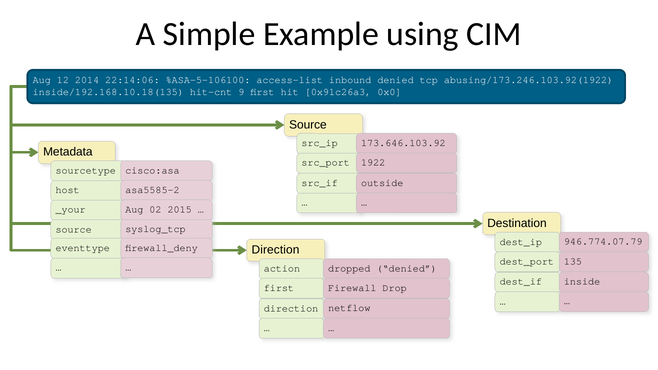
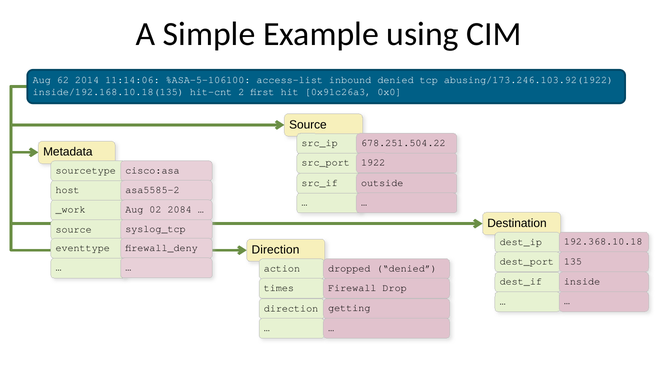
12: 12 -> 62 (63, 80)
22:14:06: 22:14:06 -> 11:14:06 (132, 80)
9: 9 -> 2 (241, 92)
173.646.103.92: 173.646.103.92 -> 678.251.504.22 (403, 143)
2015: 2015 -> 2084 (180, 210)
_your: _your -> _work (71, 210)
946.774.07.79: 946.774.07.79 -> 192.368.10.18 (603, 242)
first: first -> times (279, 288)
netflow: netflow -> getting (349, 308)
